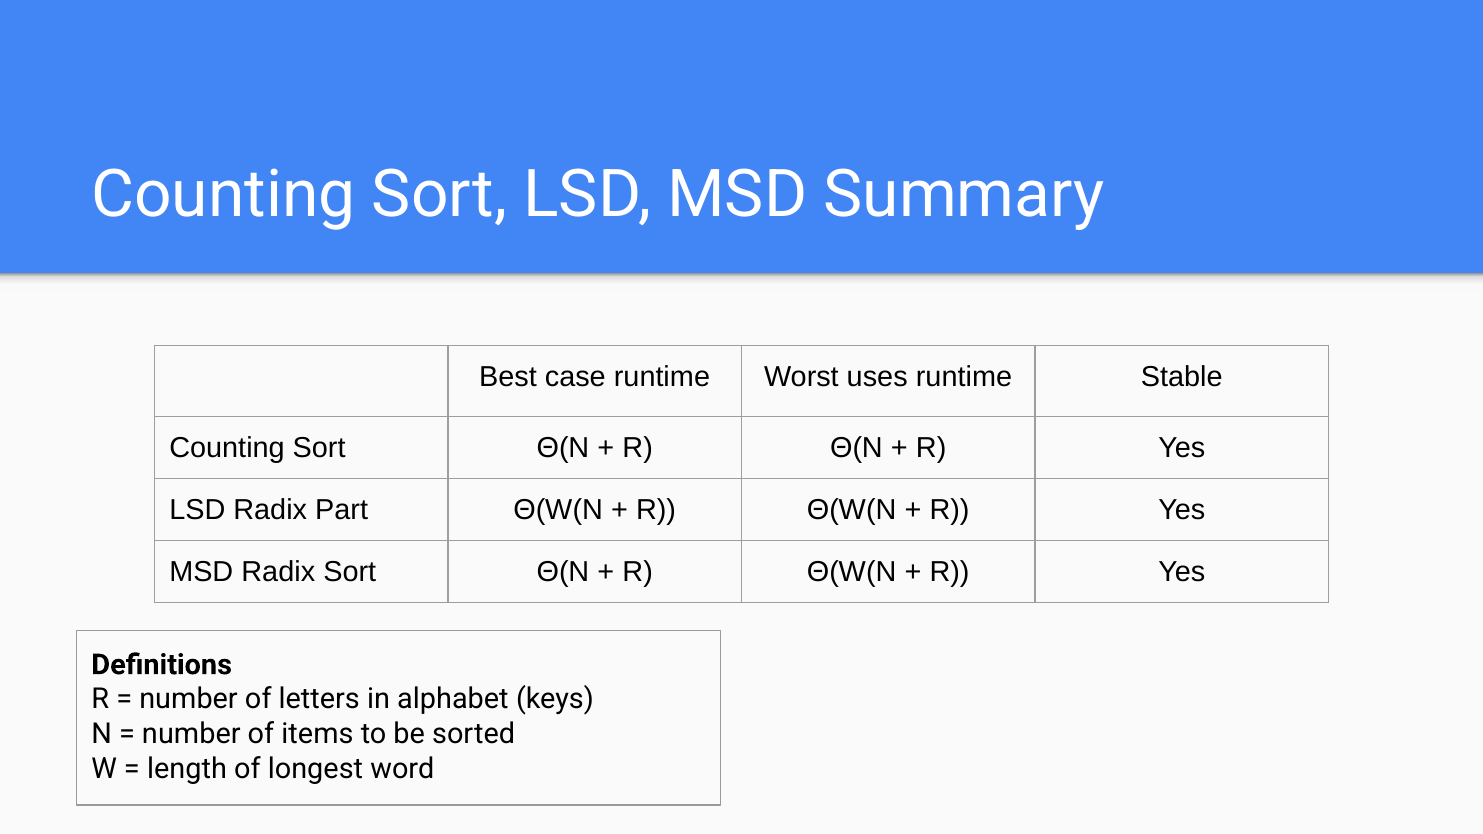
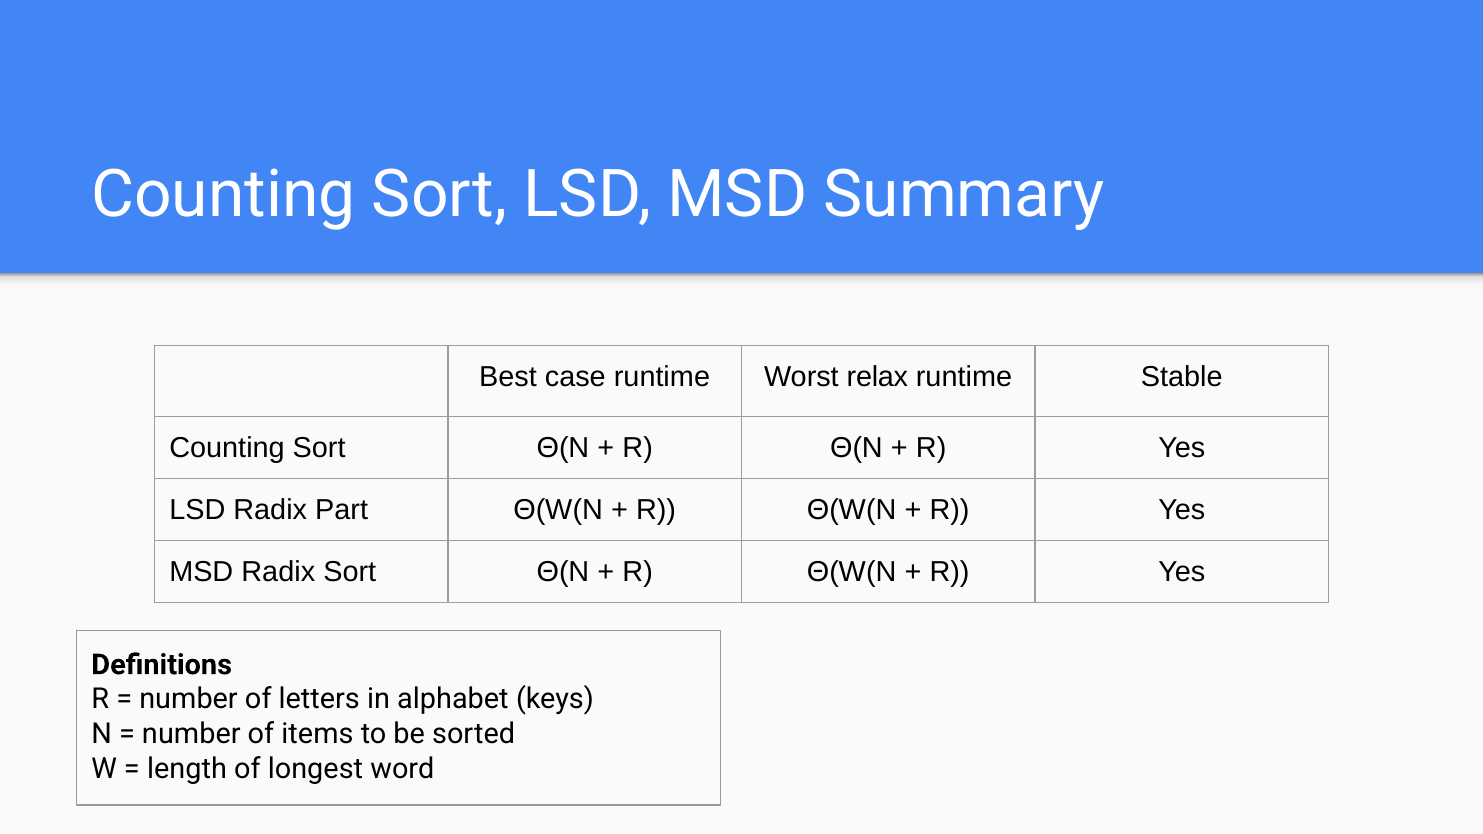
uses: uses -> relax (877, 377)
